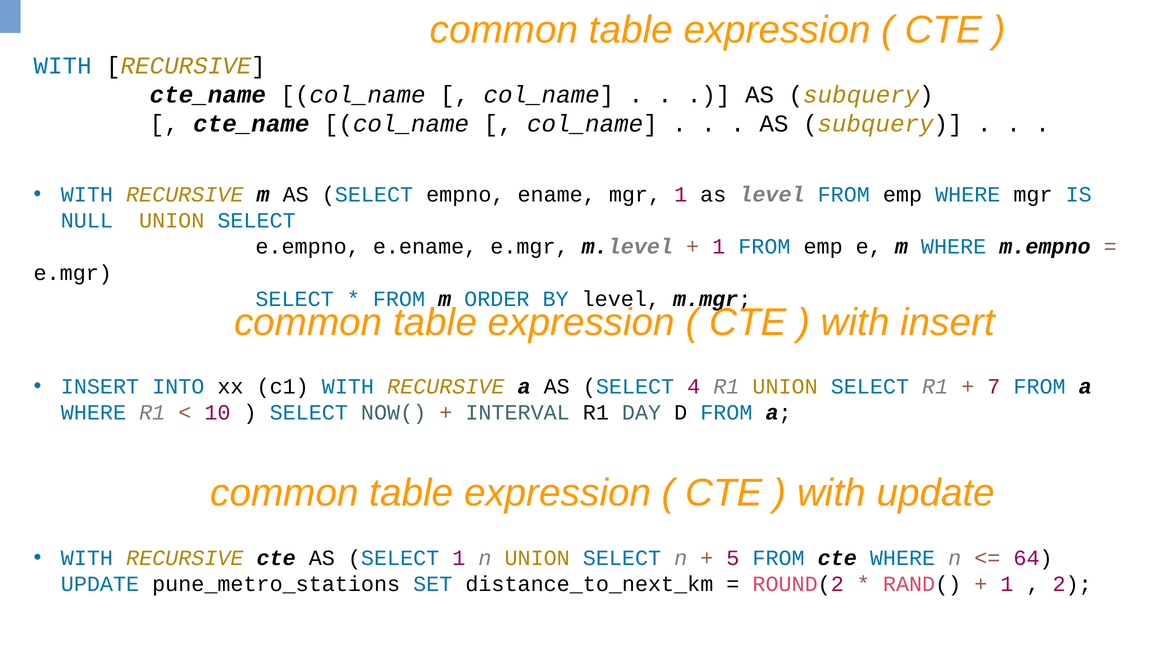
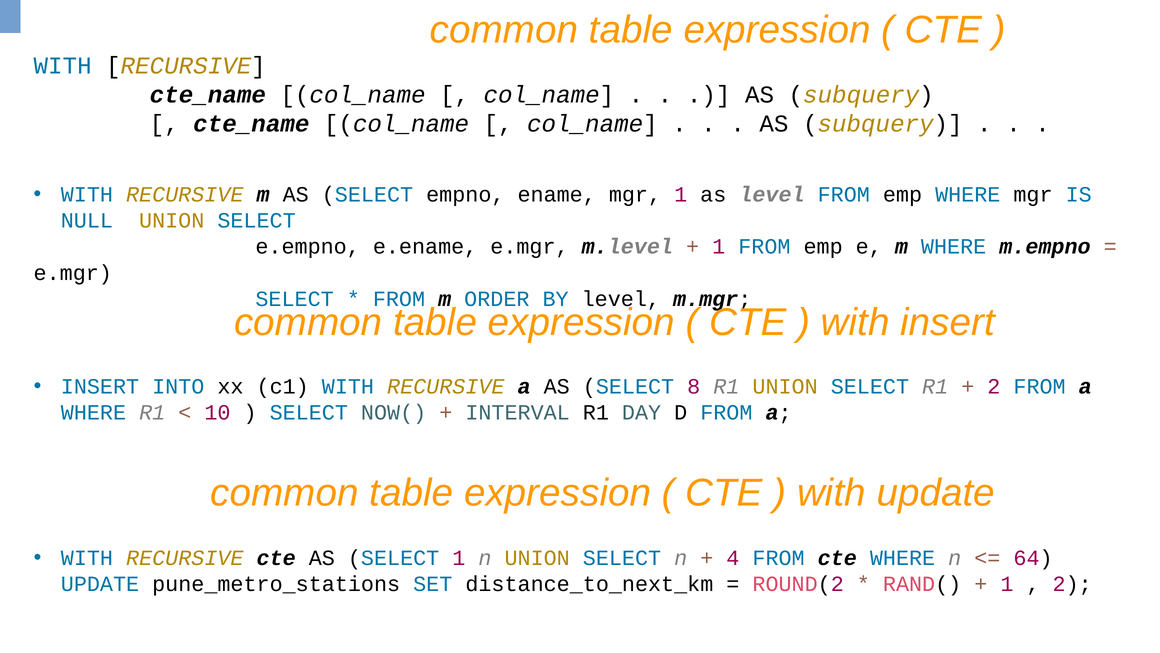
4: 4 -> 8 (694, 386)
7: 7 -> 2 (994, 386)
5: 5 -> 4 (733, 558)
